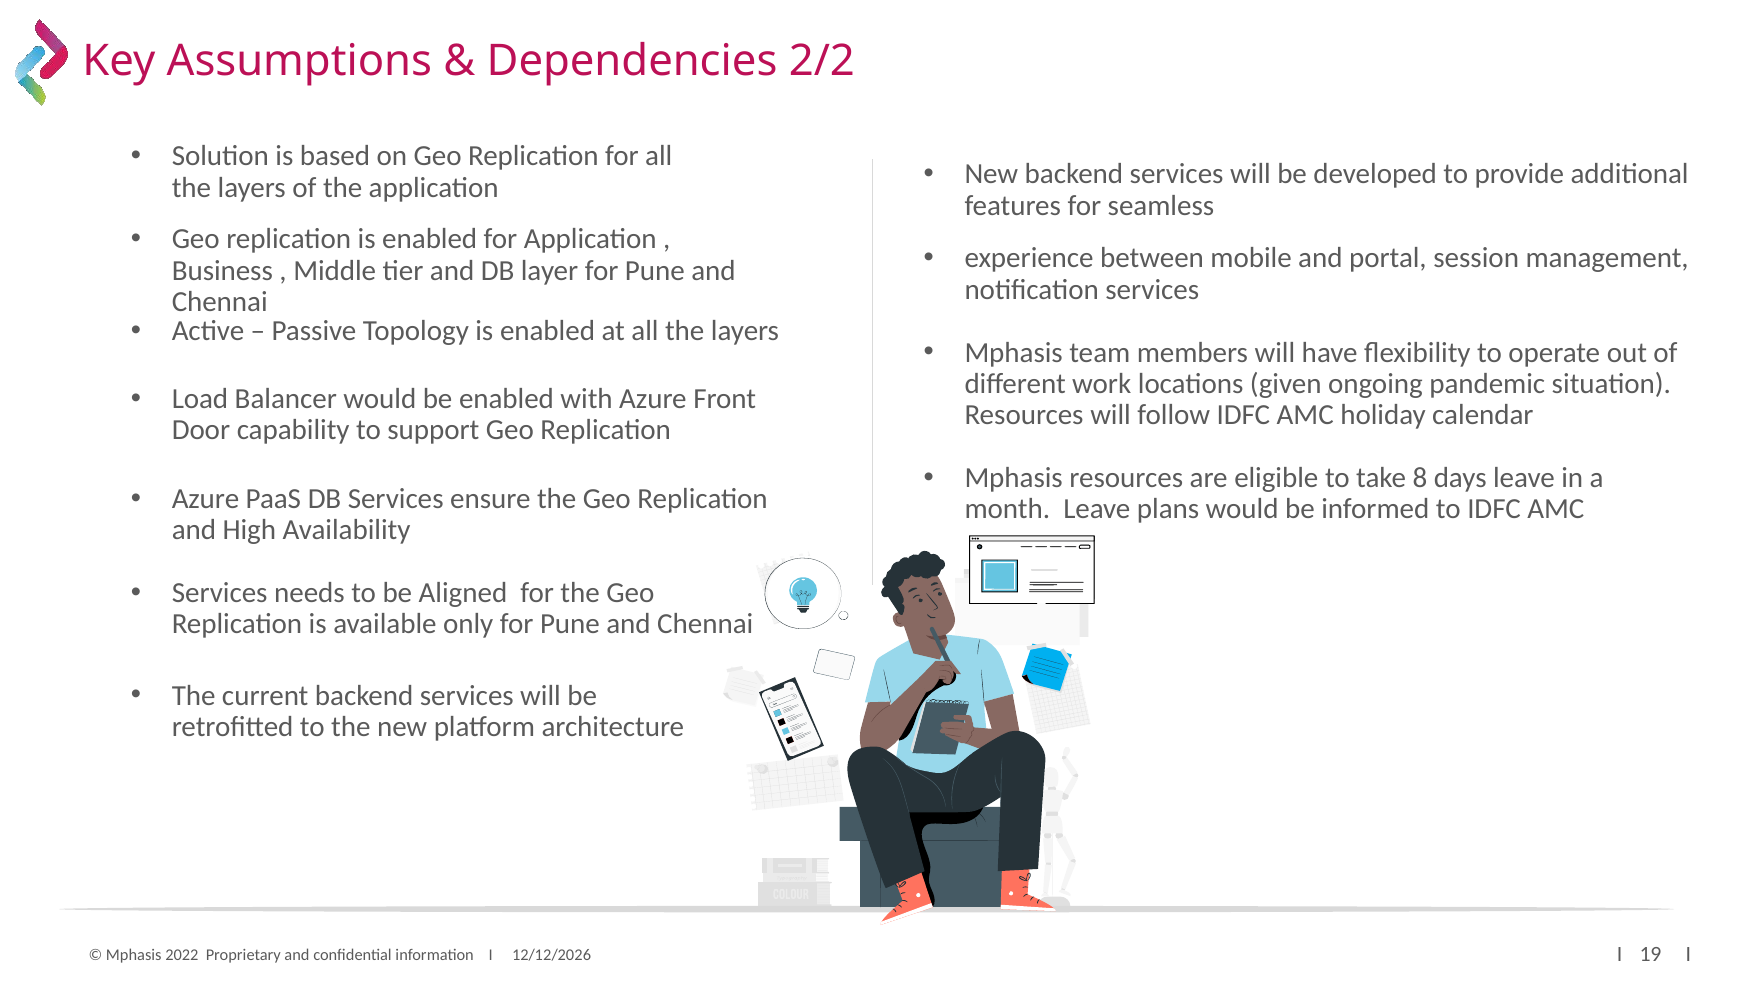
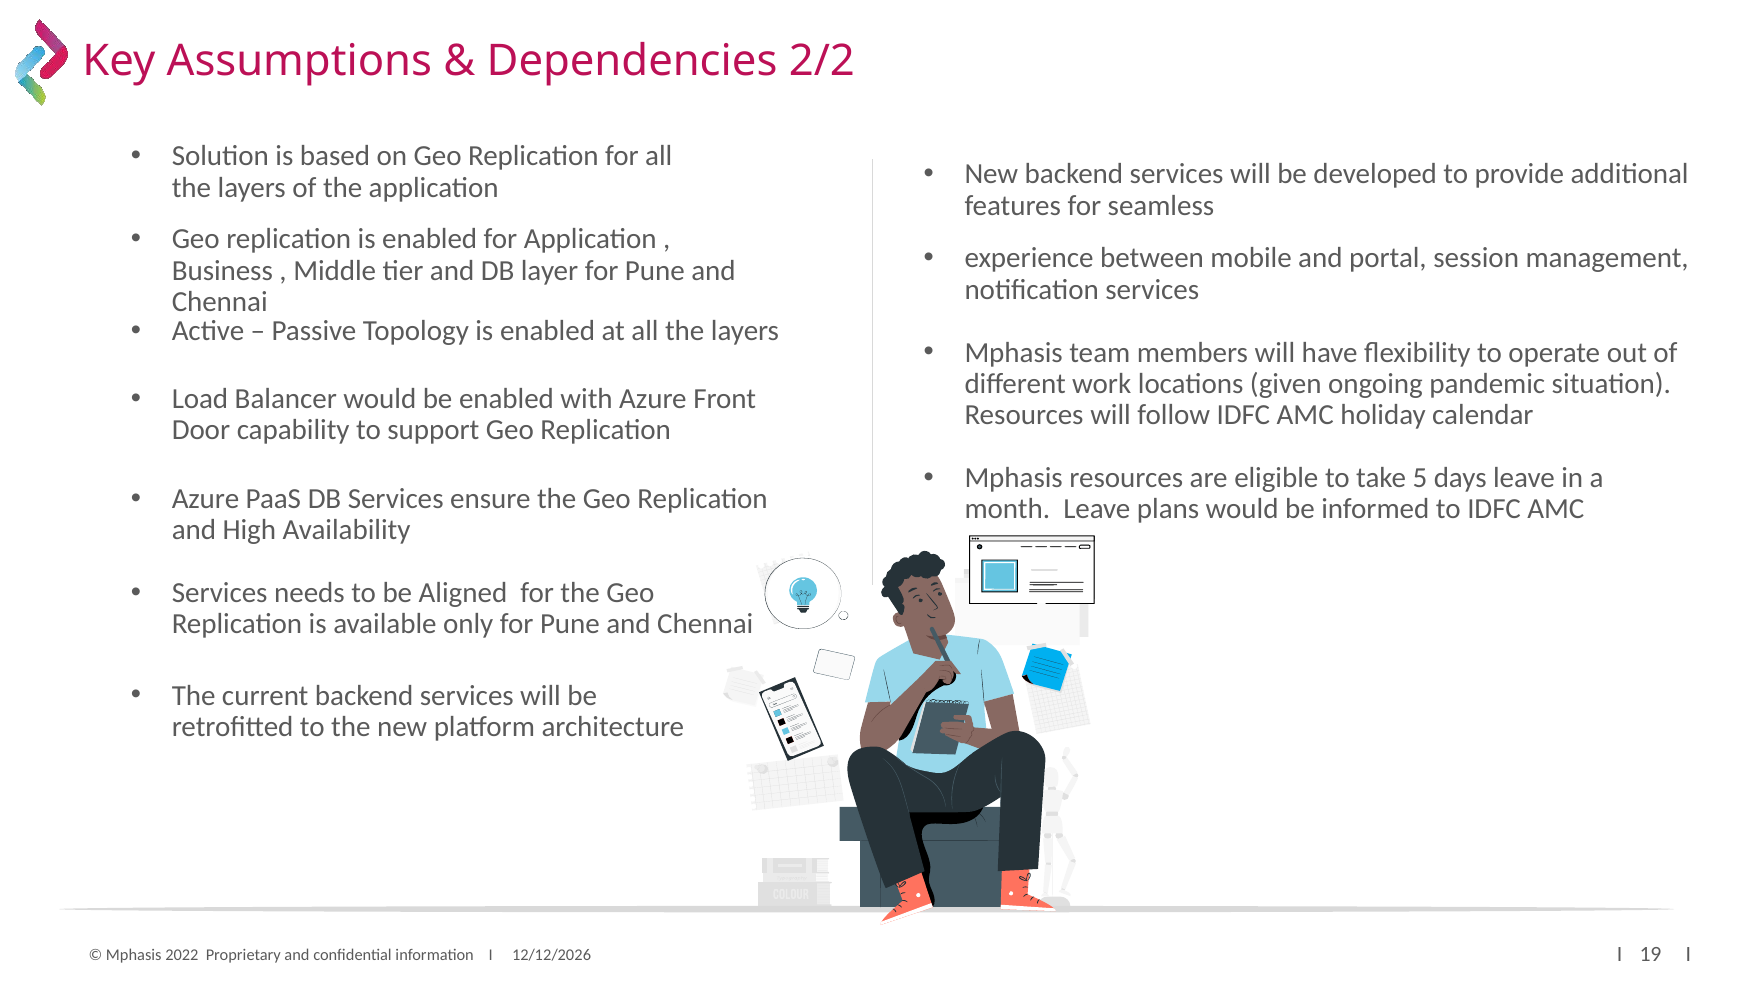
8: 8 -> 5 (1420, 478)
